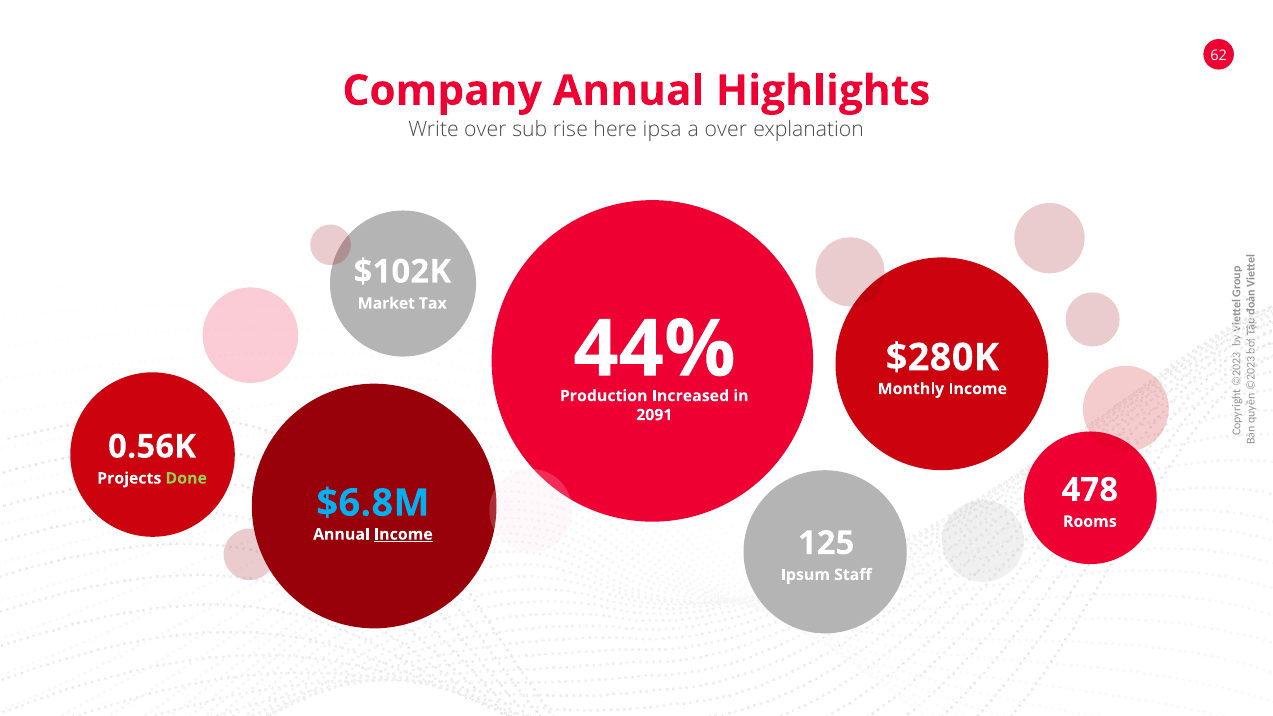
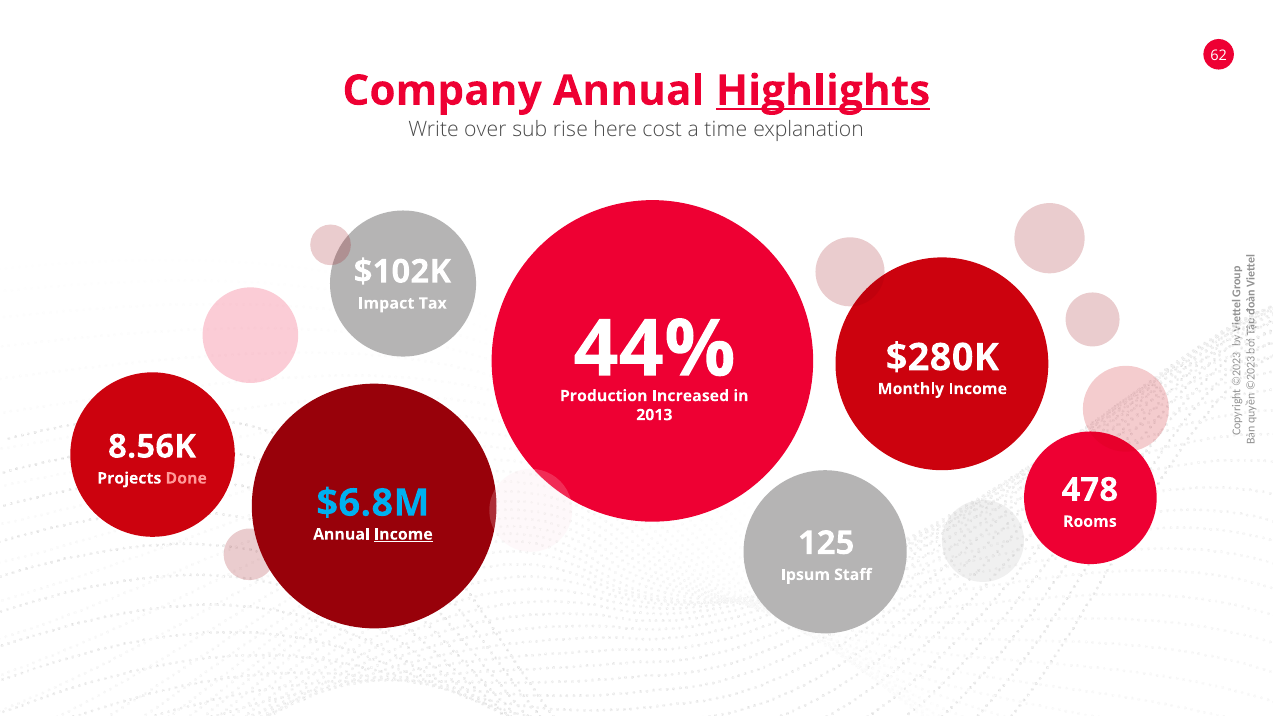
Highlights underline: none -> present (823, 91)
ipsa: ipsa -> cost (662, 129)
a over: over -> time (726, 129)
Market: Market -> Impact (386, 303)
2091: 2091 -> 2013 (654, 415)
0.56K: 0.56K -> 8.56K (152, 447)
Done colour: light green -> pink (186, 478)
